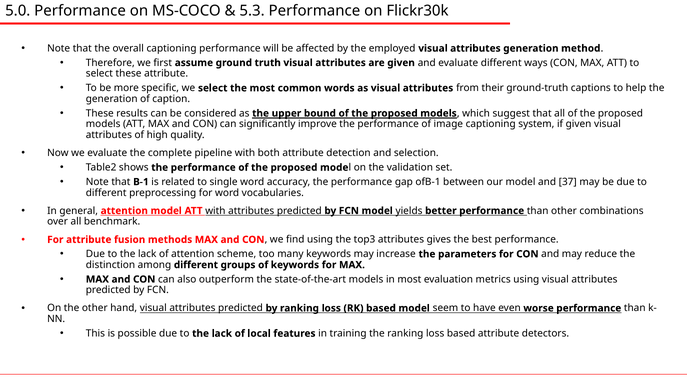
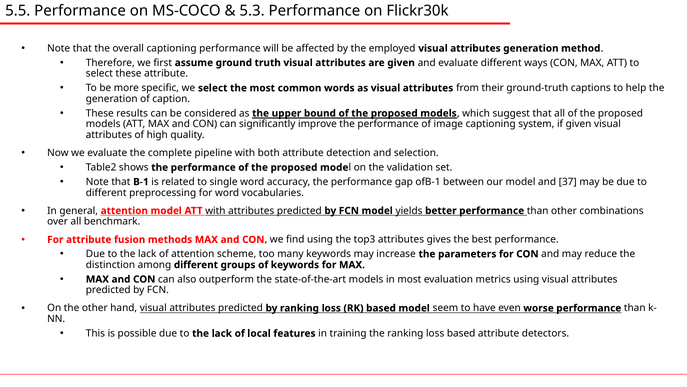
5.0: 5.0 -> 5.5 (18, 11)
